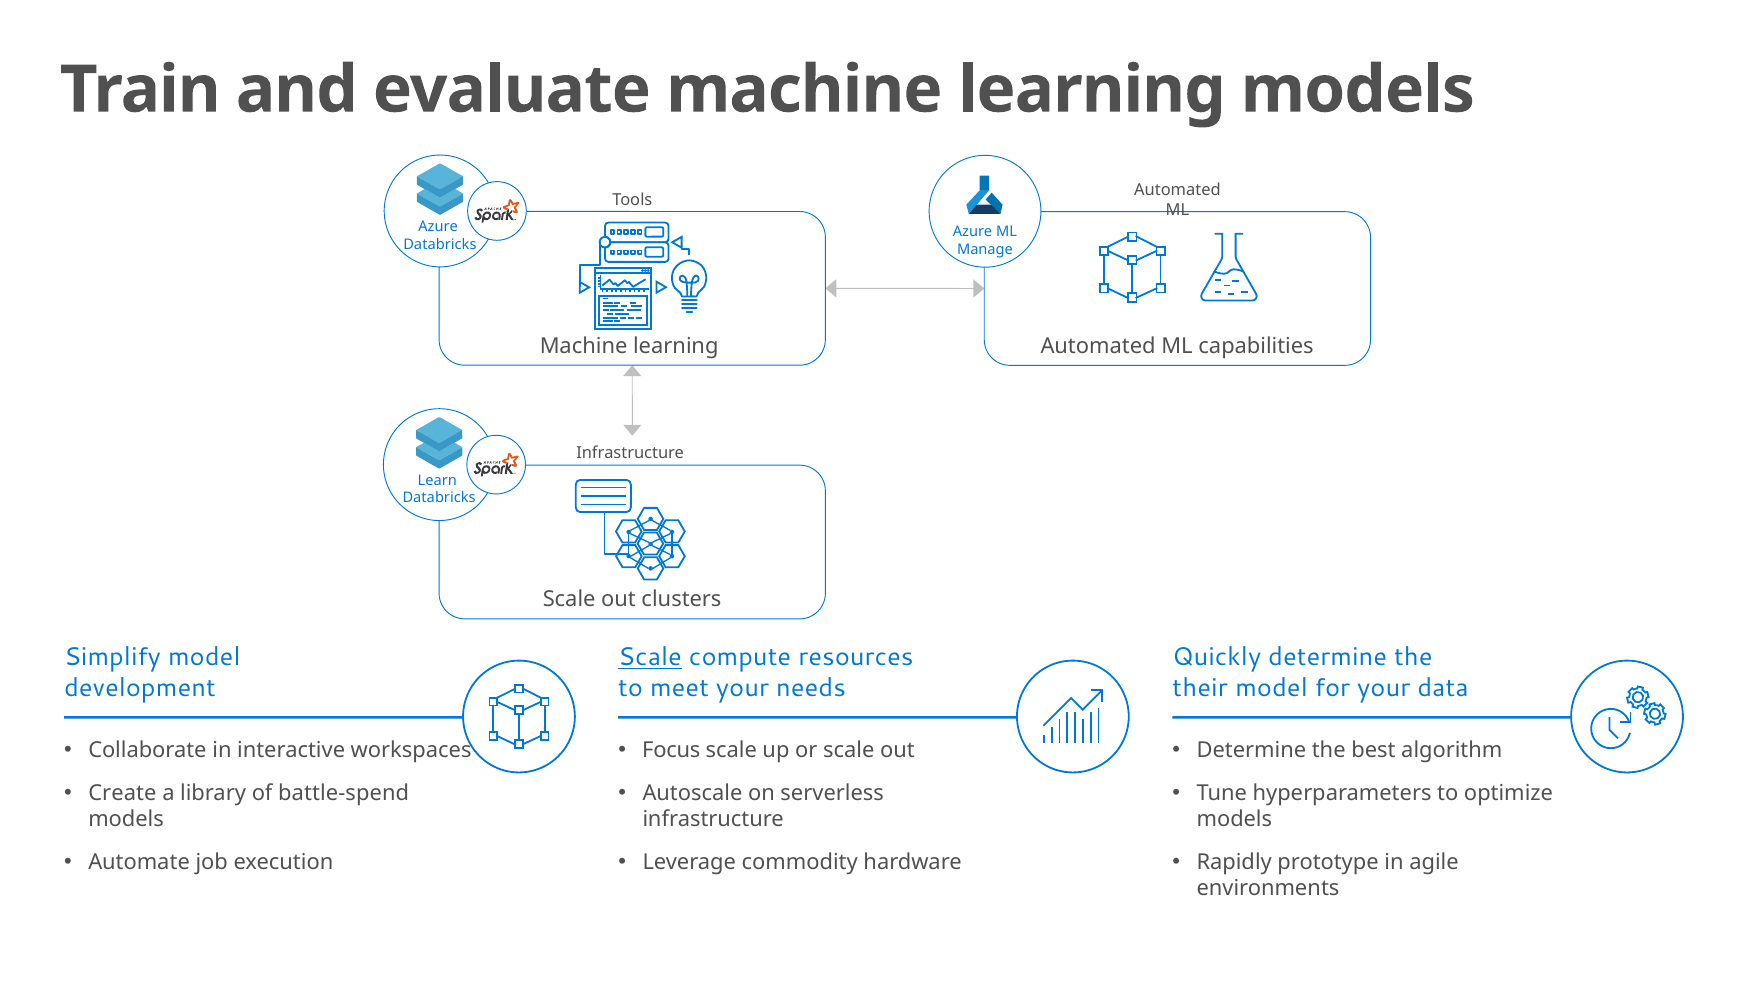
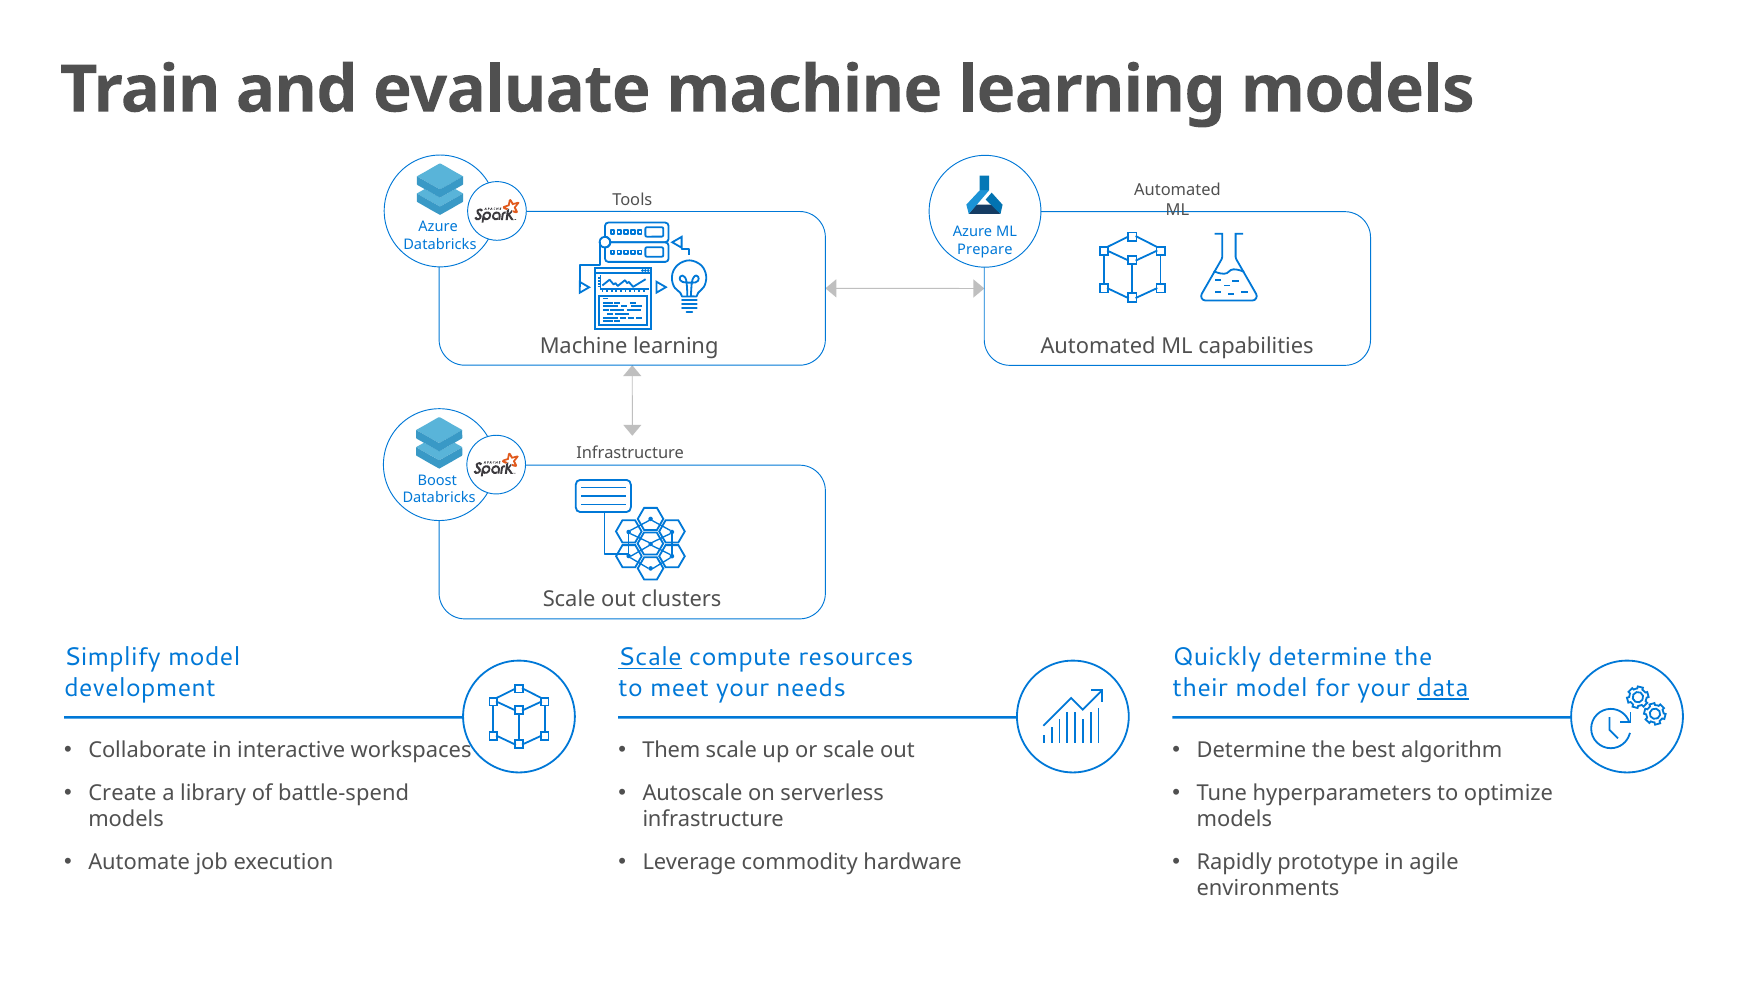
Manage: Manage -> Prepare (985, 249)
Learn: Learn -> Boost (437, 480)
data underline: none -> present (1443, 688)
Focus: Focus -> Them (671, 750)
